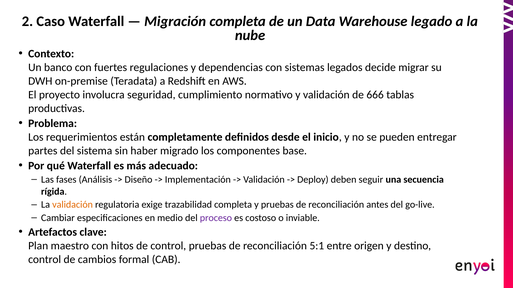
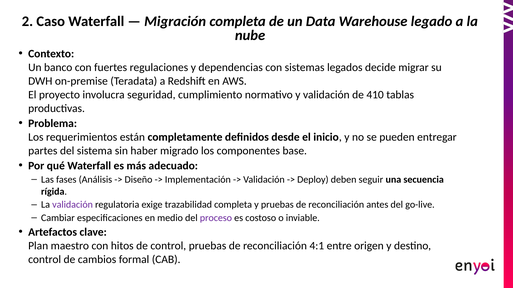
666: 666 -> 410 (375, 95)
validación colour: orange -> purple (73, 205)
5:1: 5:1 -> 4:1 (317, 246)
